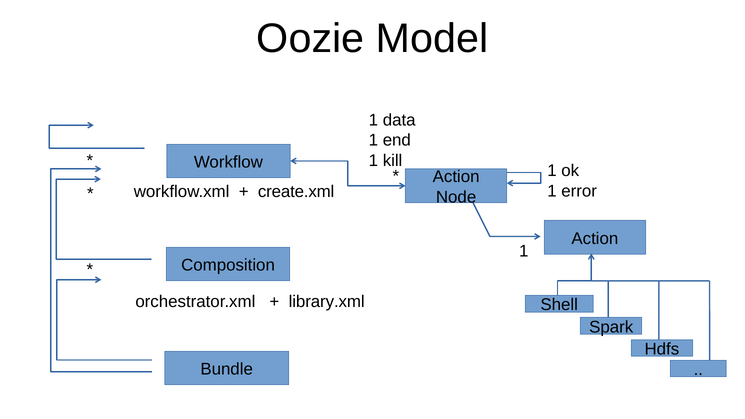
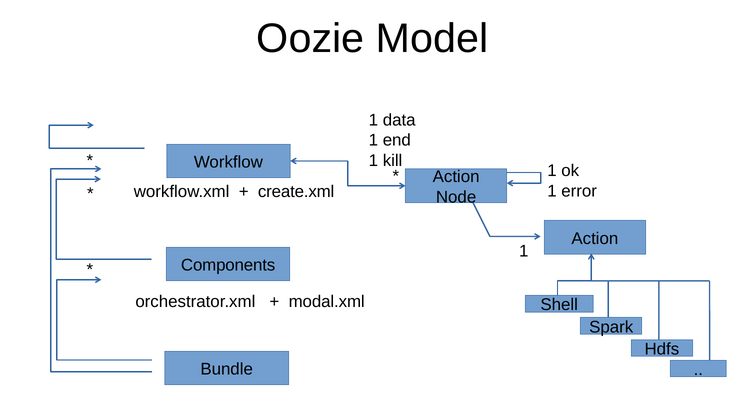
Composition: Composition -> Components (228, 265)
library.xml: library.xml -> modal.xml (327, 302)
